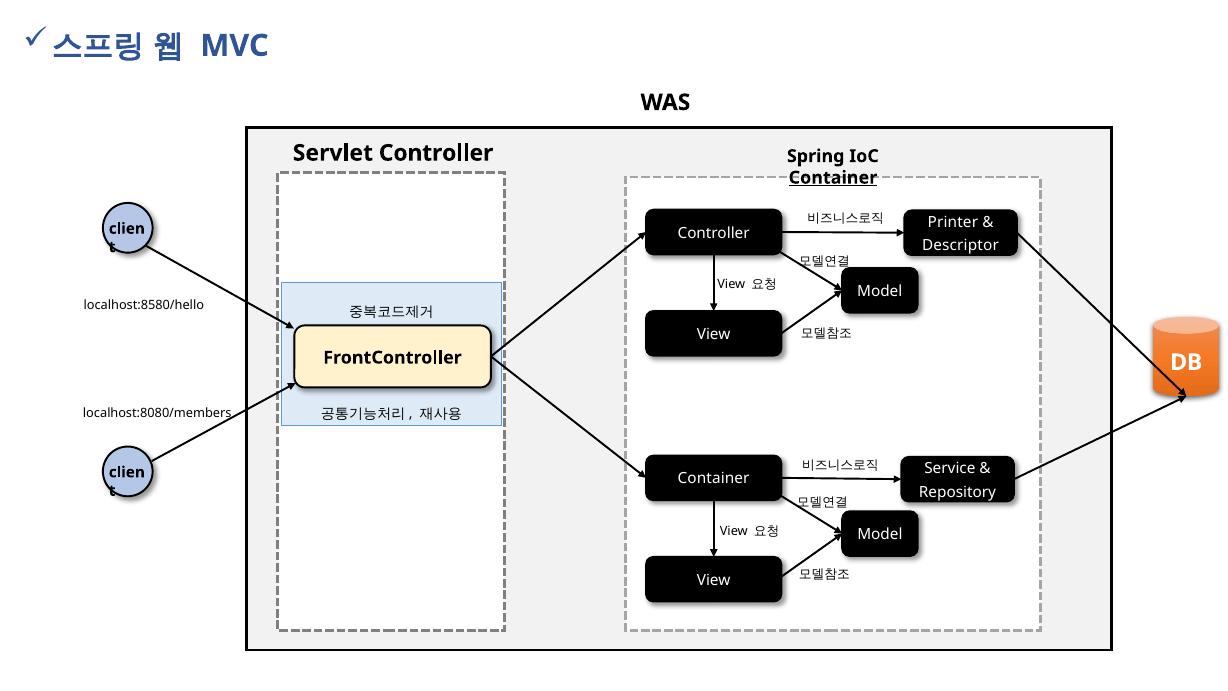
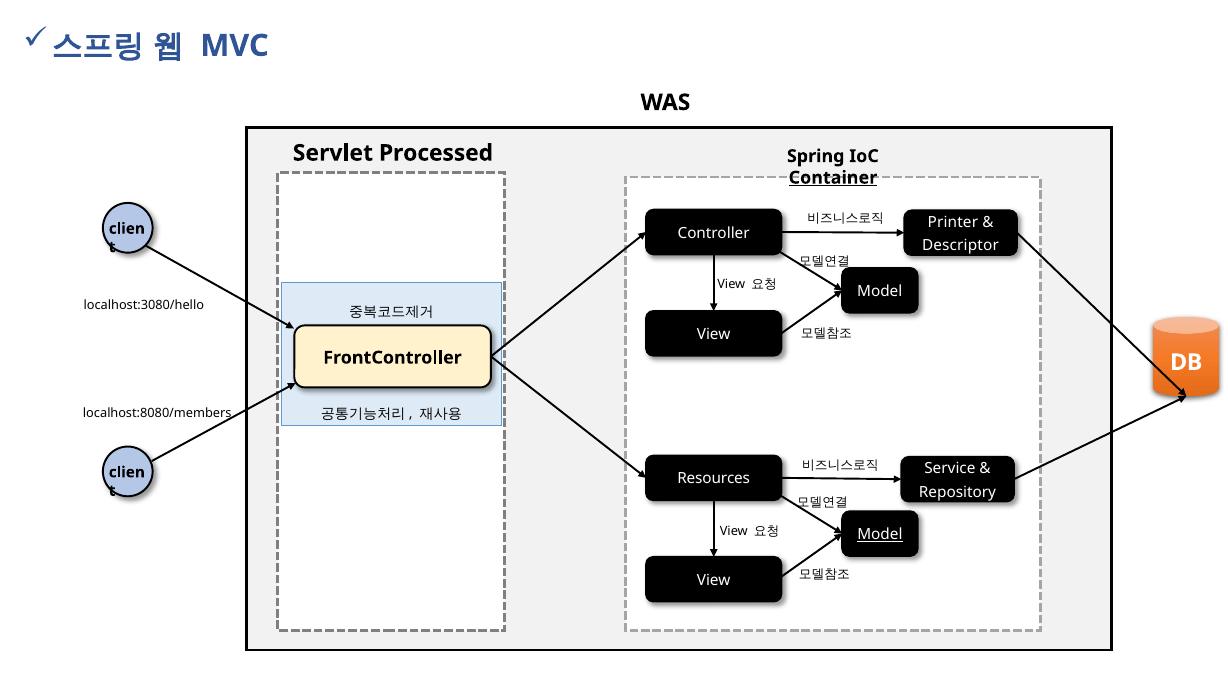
Servlet Controller: Controller -> Processed (436, 153)
localhost:8580/hello: localhost:8580/hello -> localhost:3080/hello (144, 305)
Container: Container -> Resources (714, 479)
Model underline: none -> present (880, 534)
